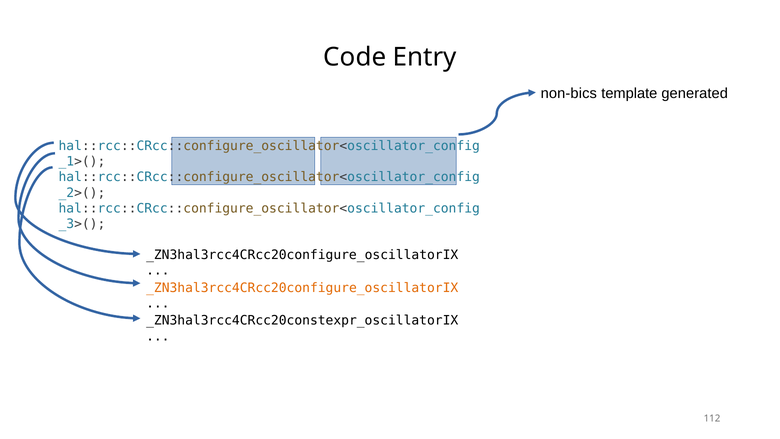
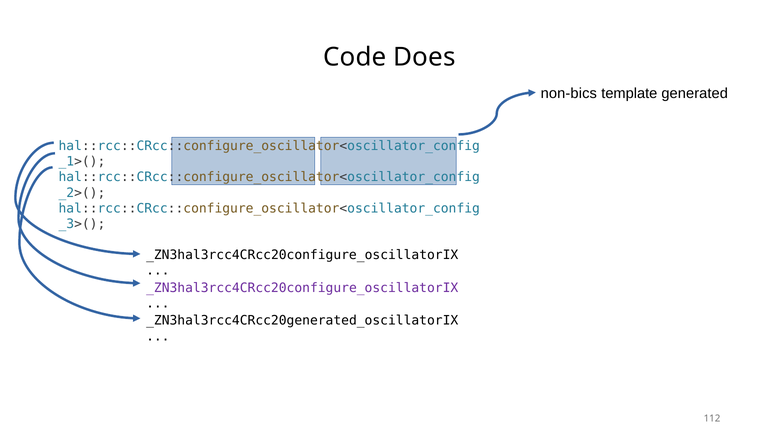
Entry: Entry -> Does (425, 57)
_ZN3hal3rcc4CRcc20configure_oscillatorIX colour: orange -> purple (302, 288)
_ZN3hal3rcc4CRcc20constexpr_oscillatorIX: _ZN3hal3rcc4CRcc20constexpr_oscillatorIX -> _ZN3hal3rcc4CRcc20generated_oscillatorIX (302, 320)
